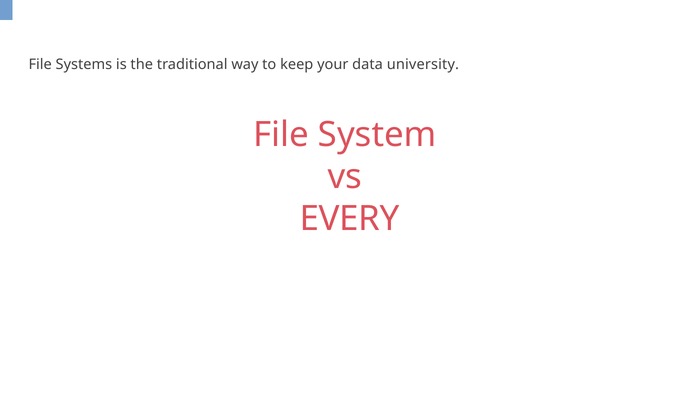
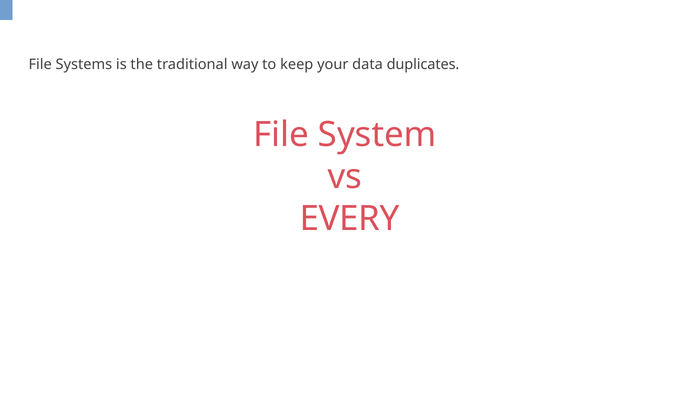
university: university -> duplicates (423, 64)
